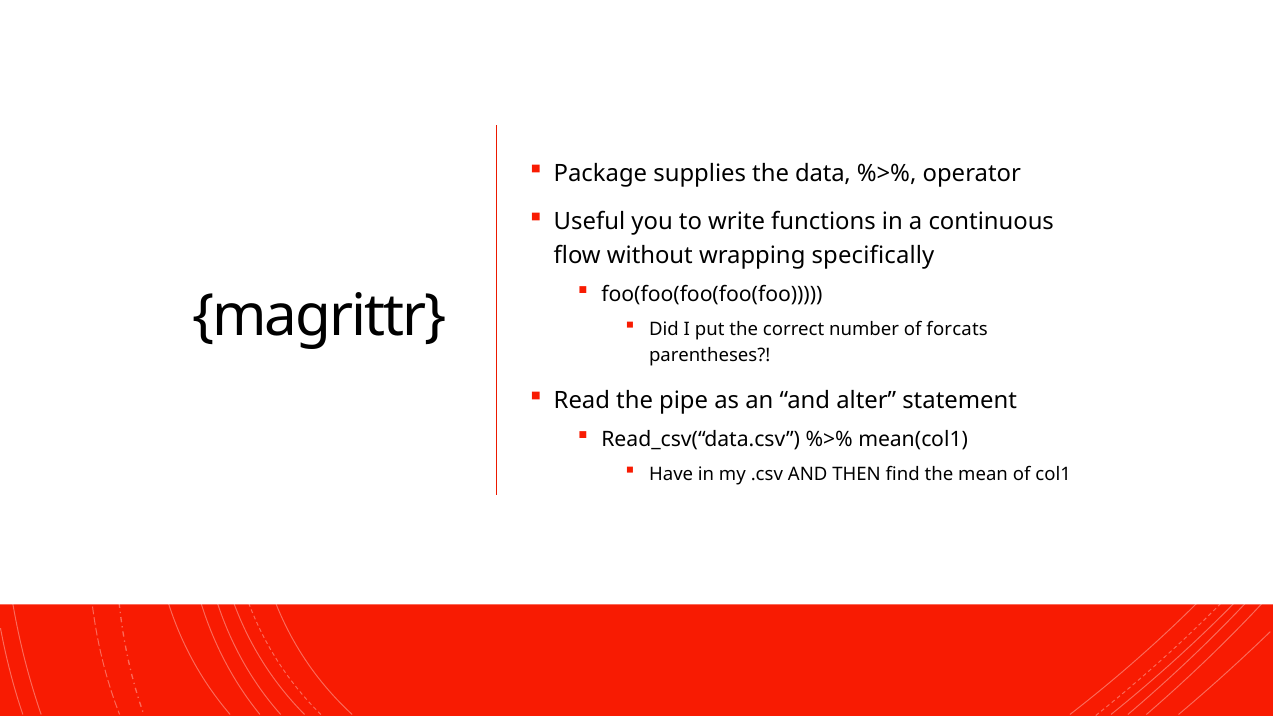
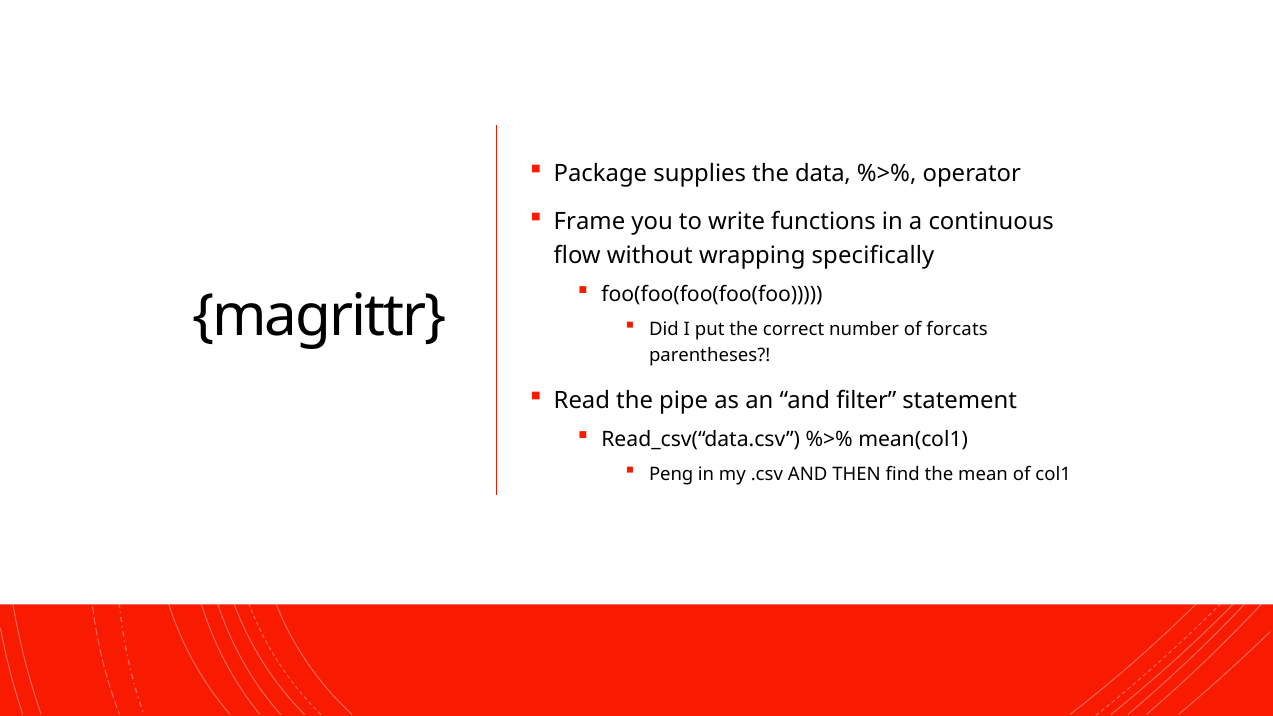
Useful: Useful -> Frame (589, 221)
alter: alter -> filter (866, 401)
Have: Have -> Peng (671, 474)
